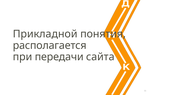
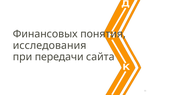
Прикладной: Прикладной -> Финансовых (45, 34)
располагается: располагается -> исследования (50, 45)
